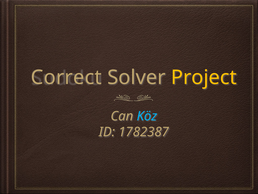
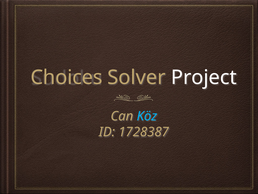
Correct: Correct -> Choices (66, 77)
Project colour: yellow -> white (204, 77)
1782387: 1782387 -> 1728387 (144, 132)
